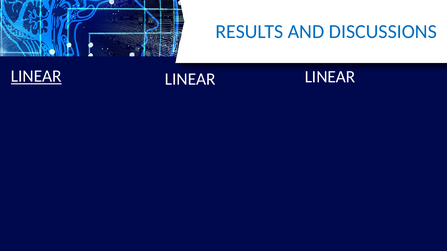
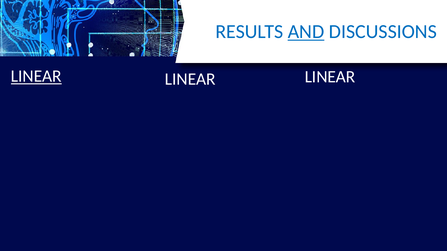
AND underline: none -> present (306, 32)
